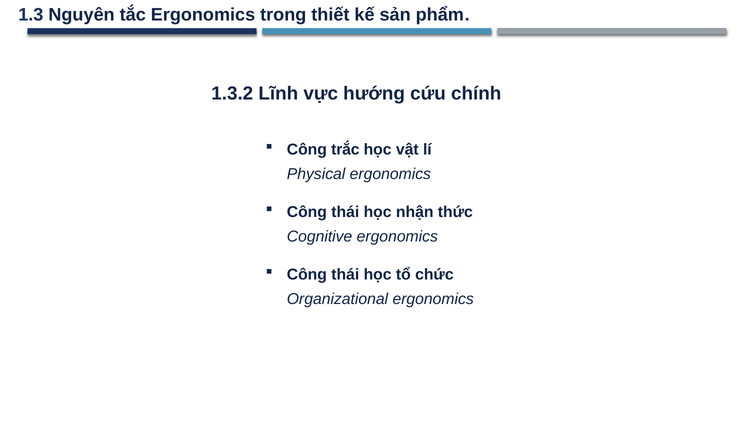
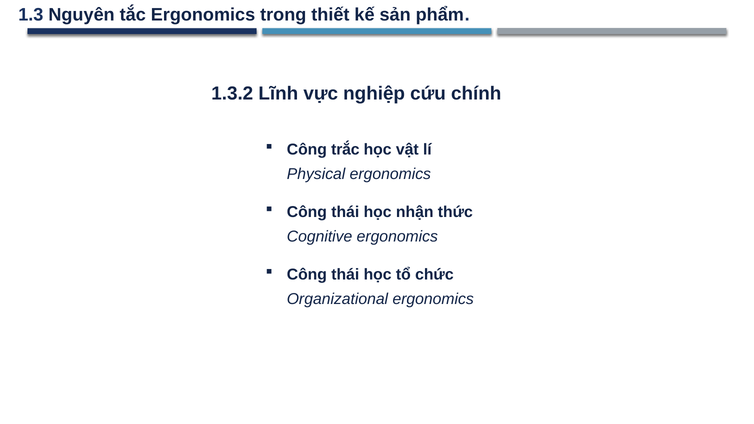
hướng: hướng -> nghiệp (374, 94)
